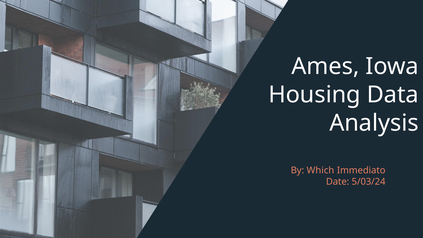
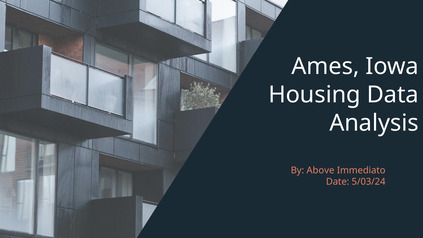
Which: Which -> Above (320, 170)
